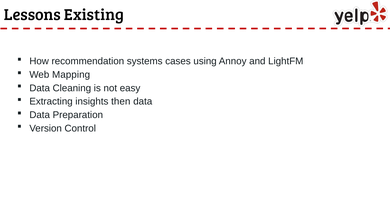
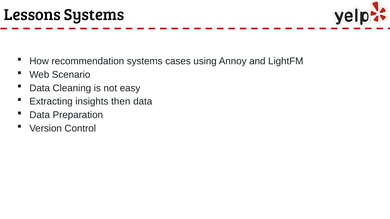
Lessons Existing: Existing -> Systems (94, 15)
Mapping: Mapping -> Scenario (71, 75)
